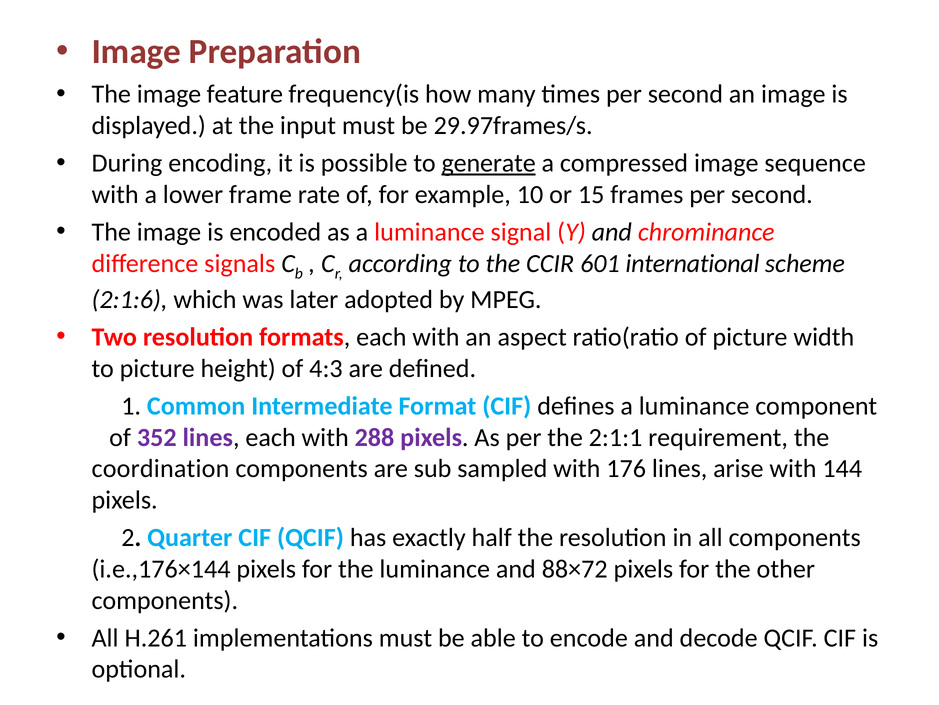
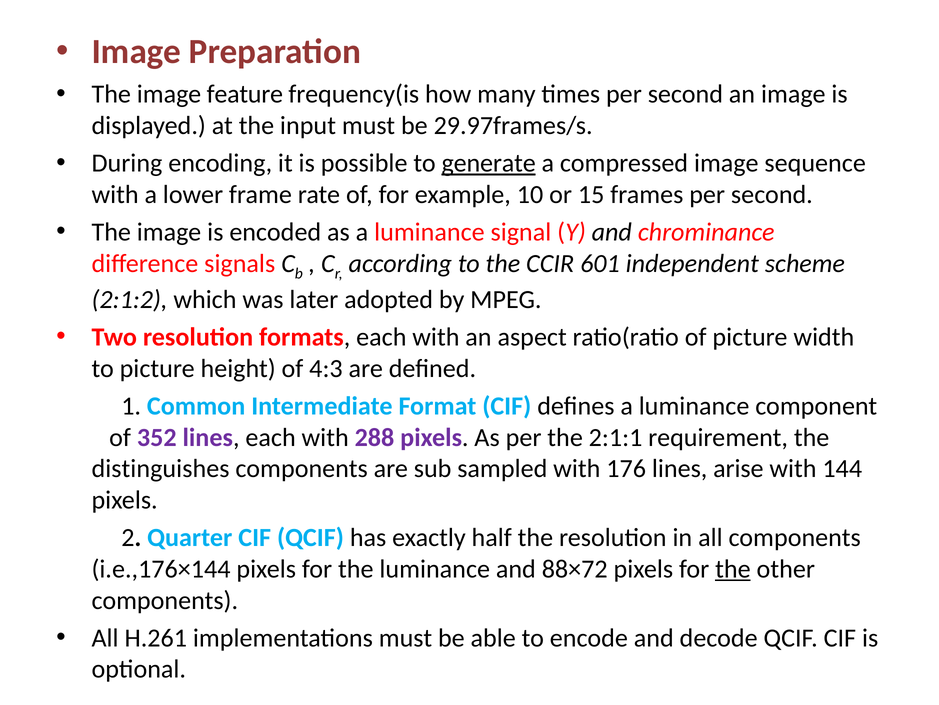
international: international -> independent (692, 263)
2:1:6: 2:1:6 -> 2:1:2 (130, 299)
coordination: coordination -> distinguishes (161, 468)
the underline: none -> present (733, 568)
